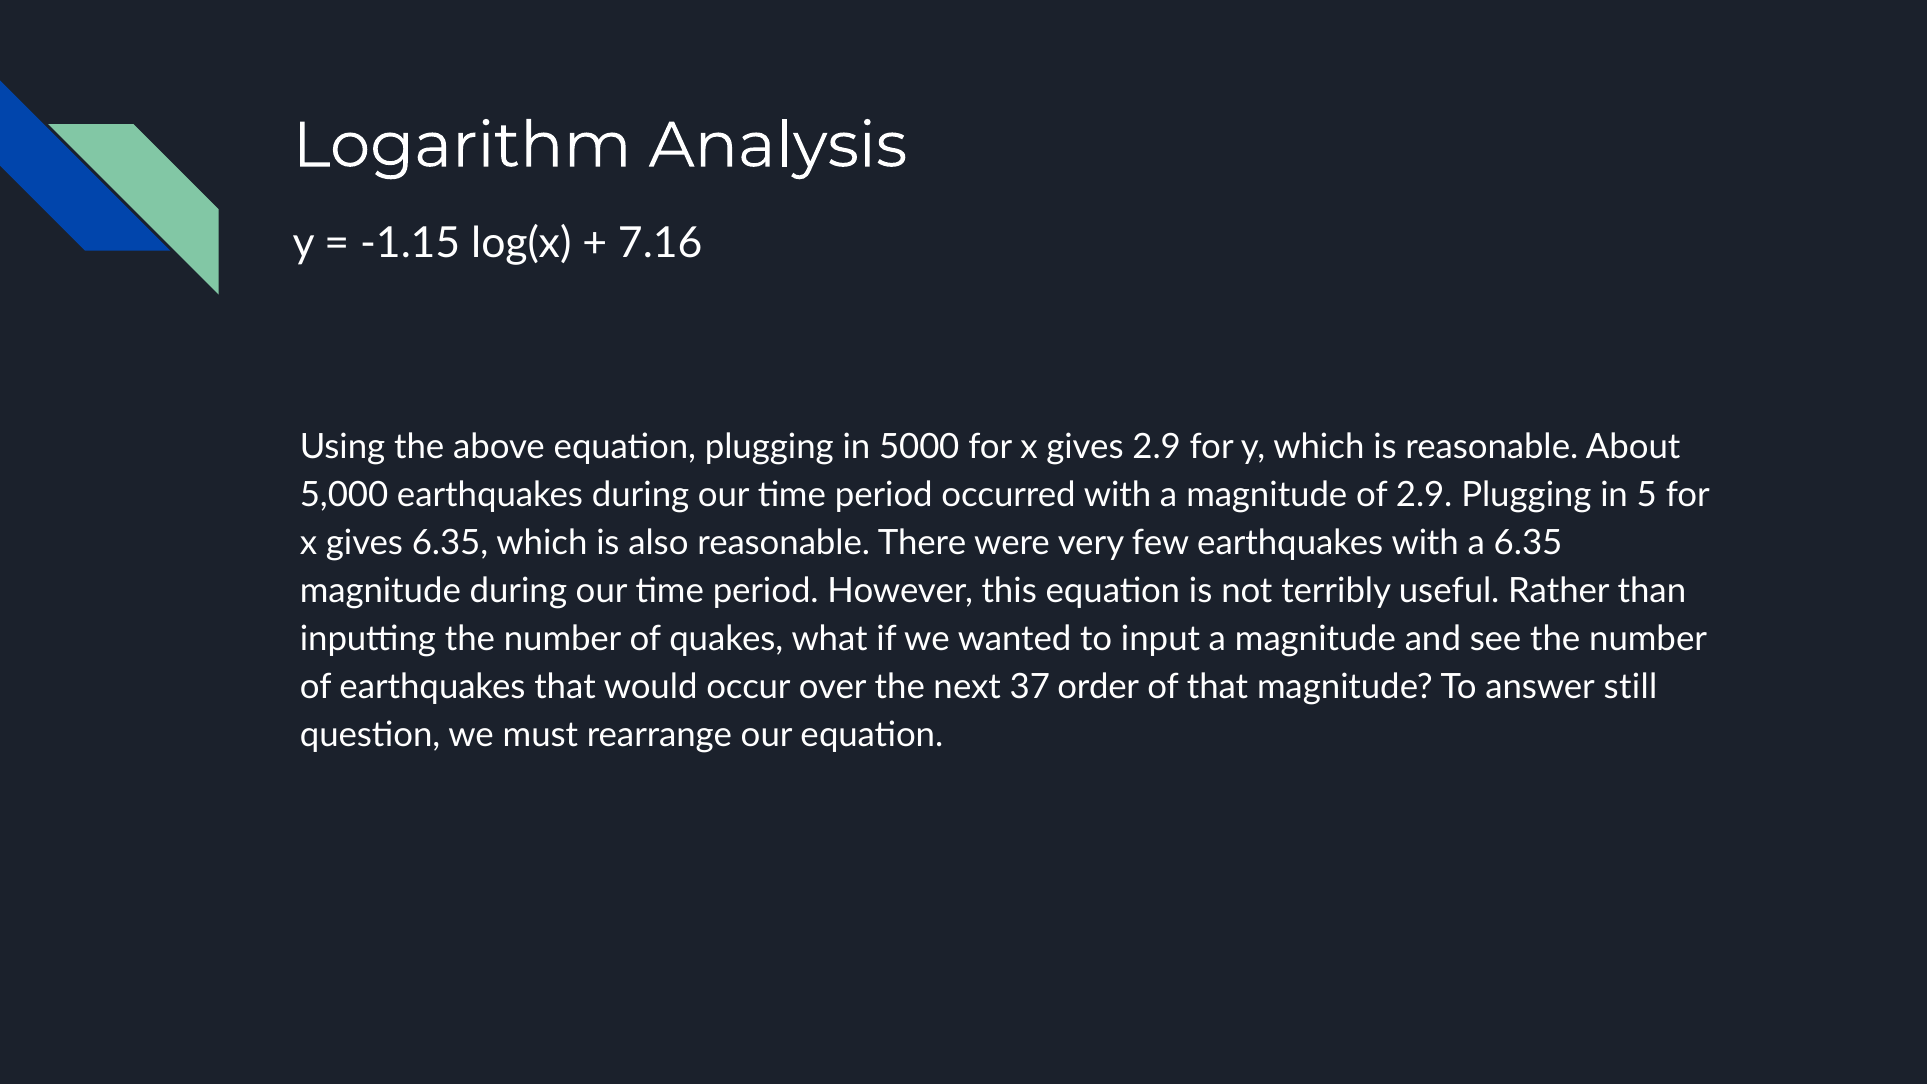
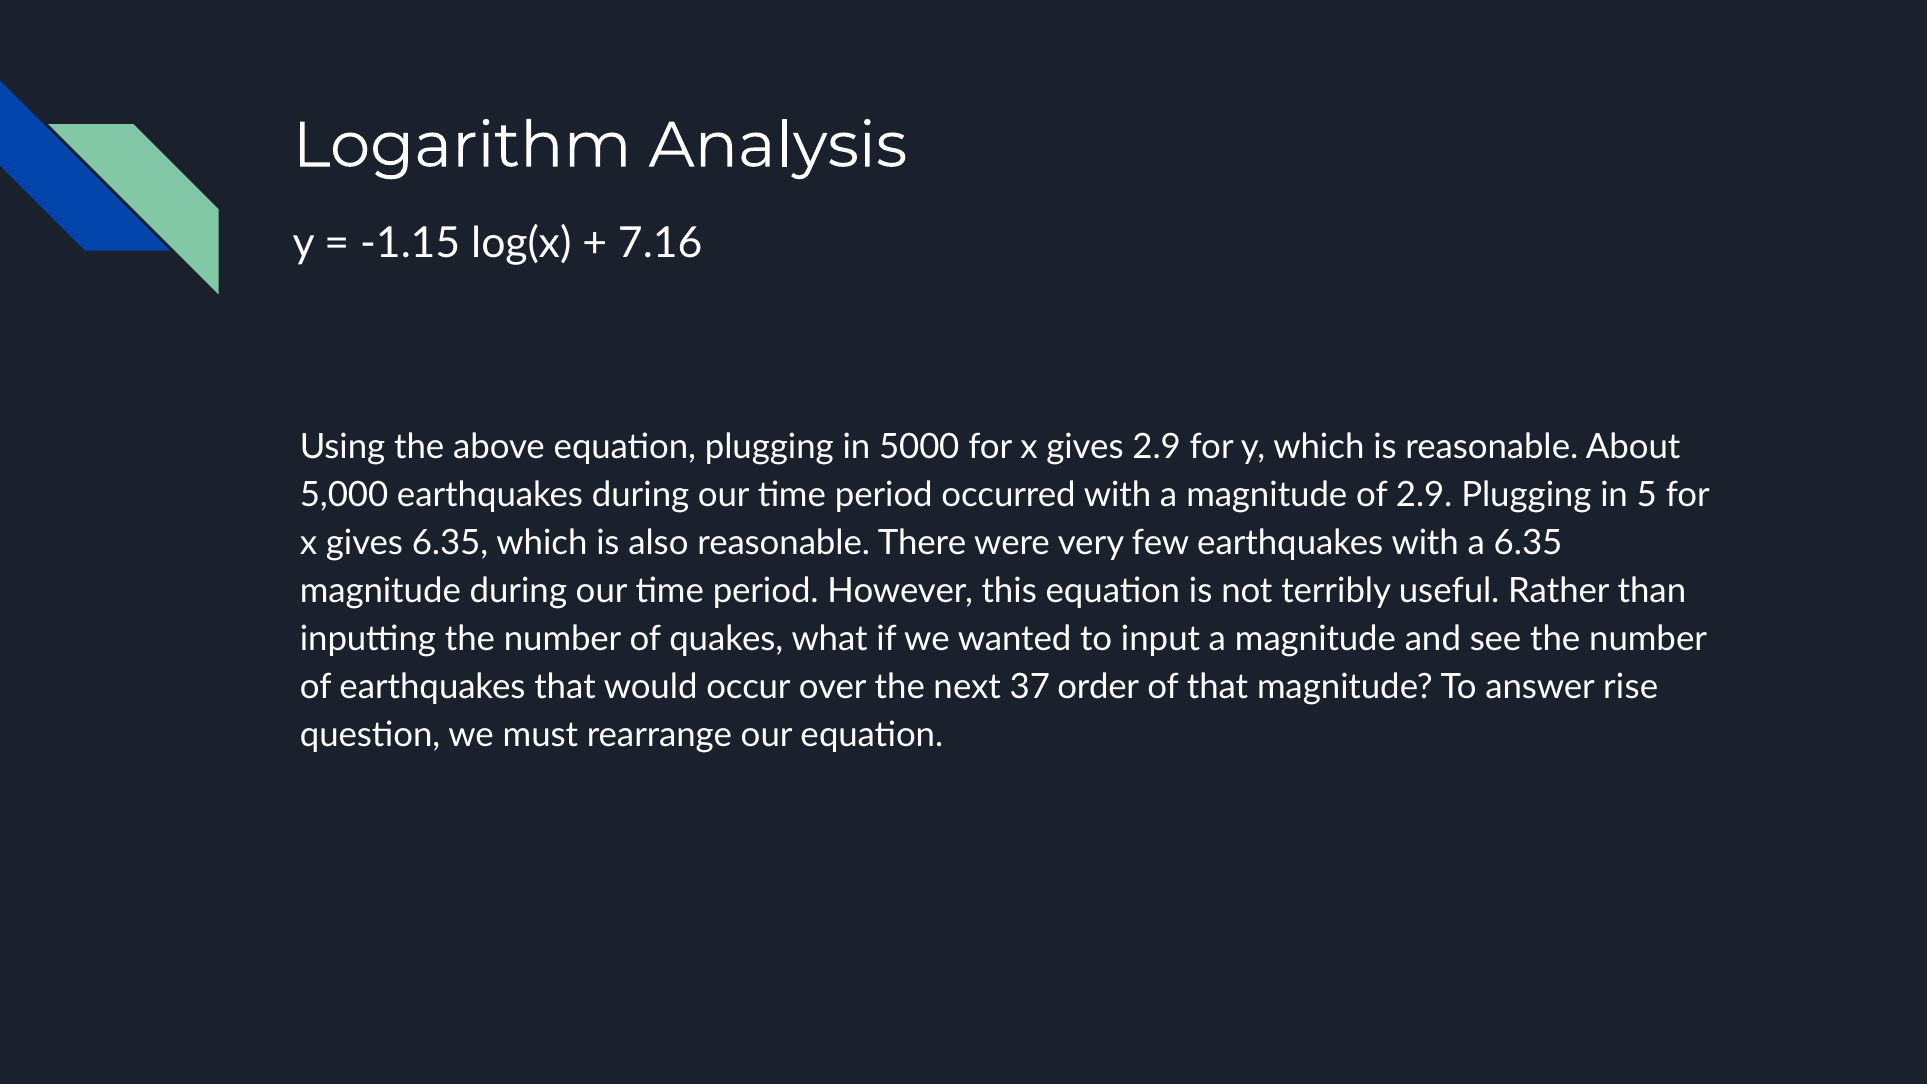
still: still -> rise (1631, 687)
